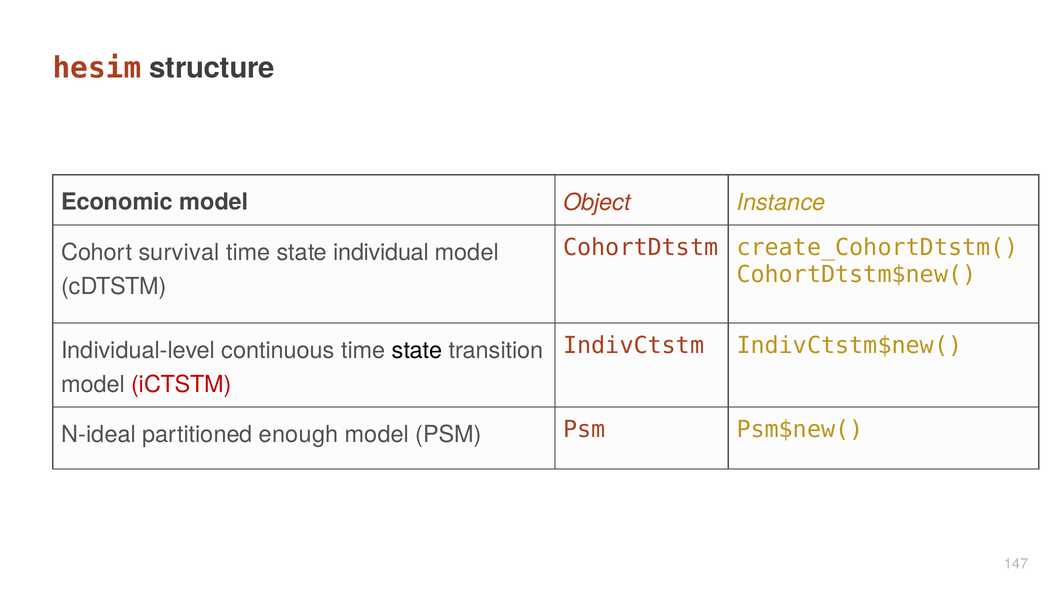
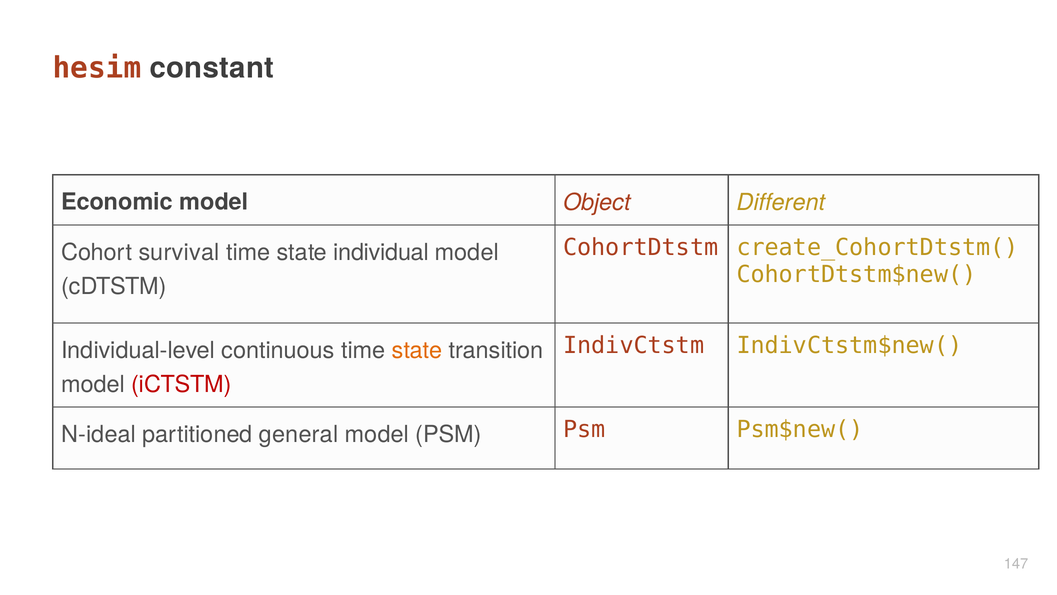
structure: structure -> constant (212, 68)
Instance: Instance -> Different (781, 202)
state colour: black -> orange (417, 350)
enough: enough -> general (299, 434)
